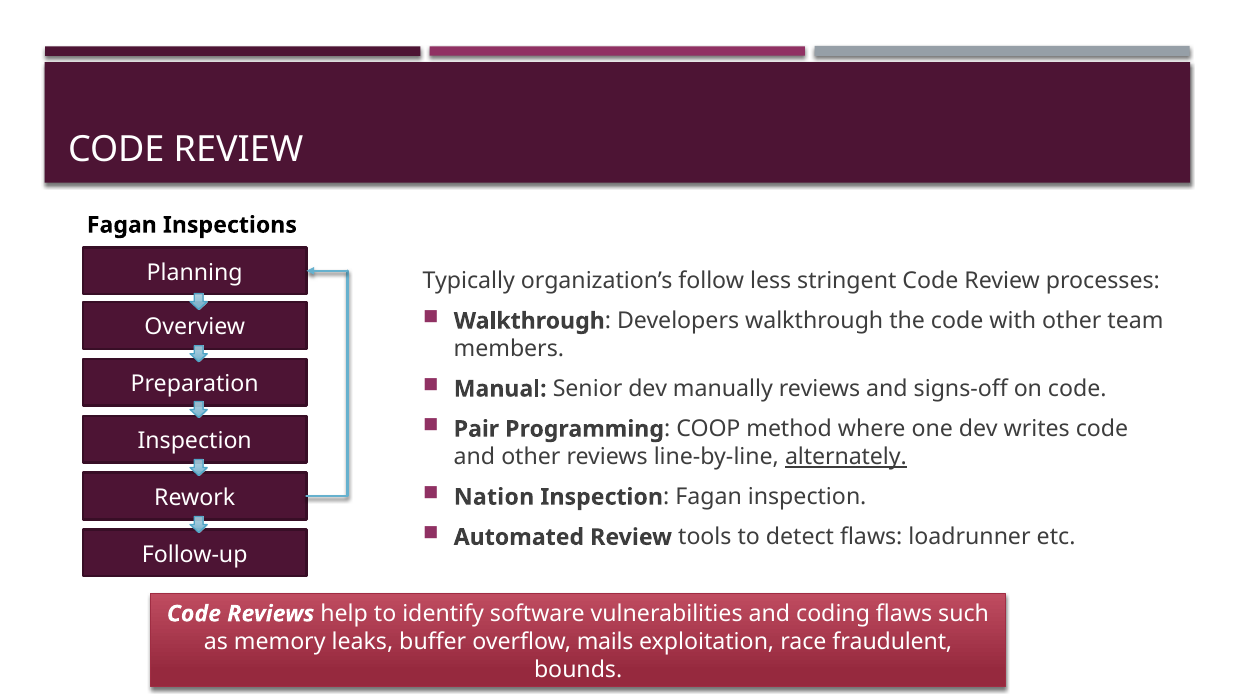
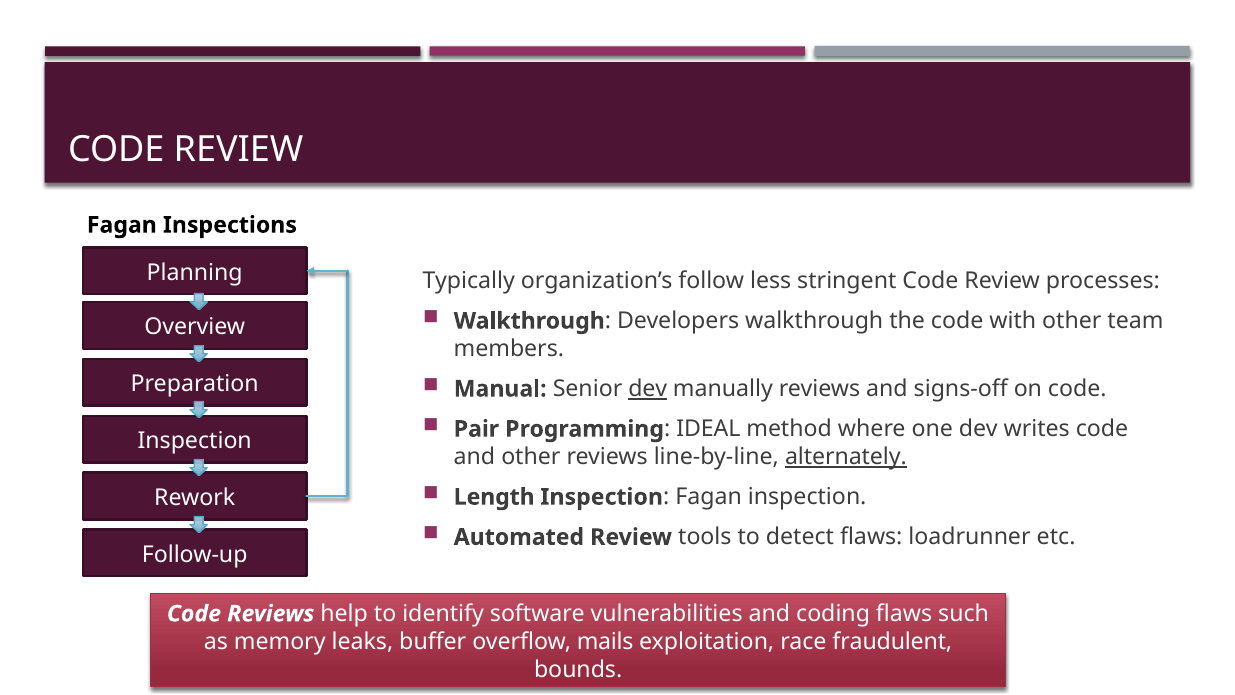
dev underline: none -> present (648, 389)
COOP: COOP -> IDEAL (708, 429)
Nation: Nation -> Length (494, 497)
